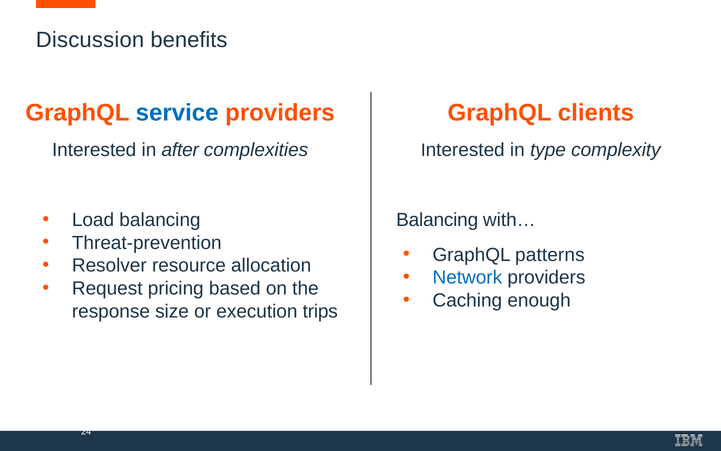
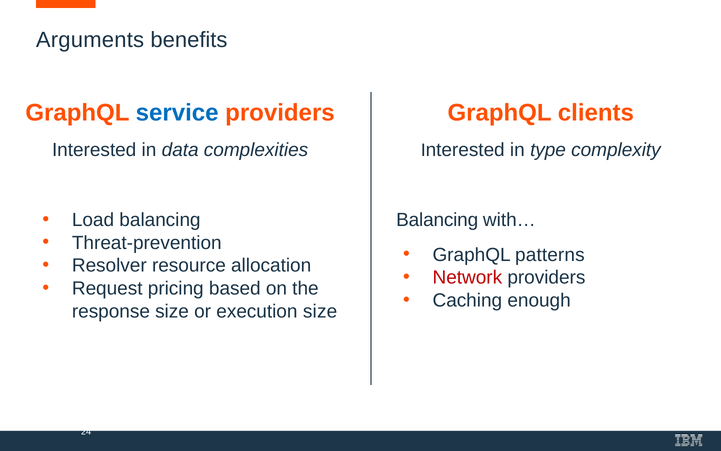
Discussion: Discussion -> Arguments (90, 40)
after: after -> data (180, 150)
Network colour: blue -> red (467, 277)
execution trips: trips -> size (320, 311)
